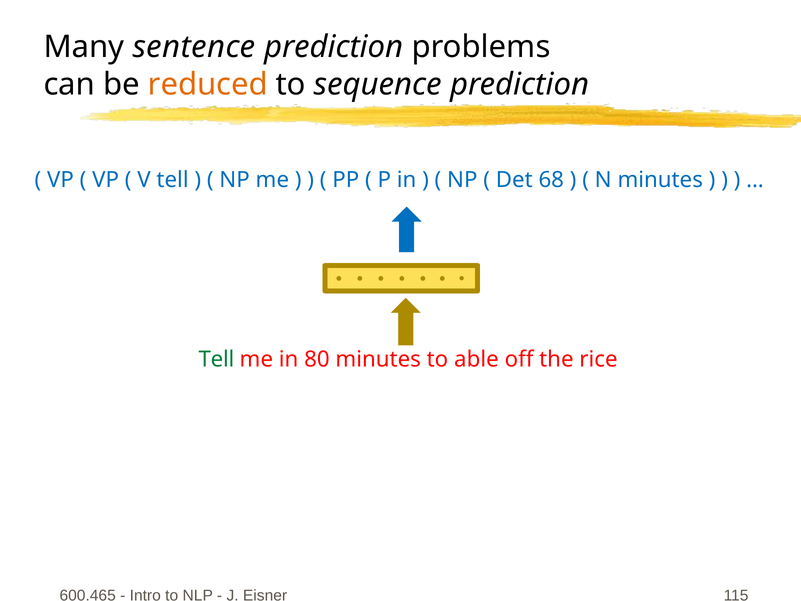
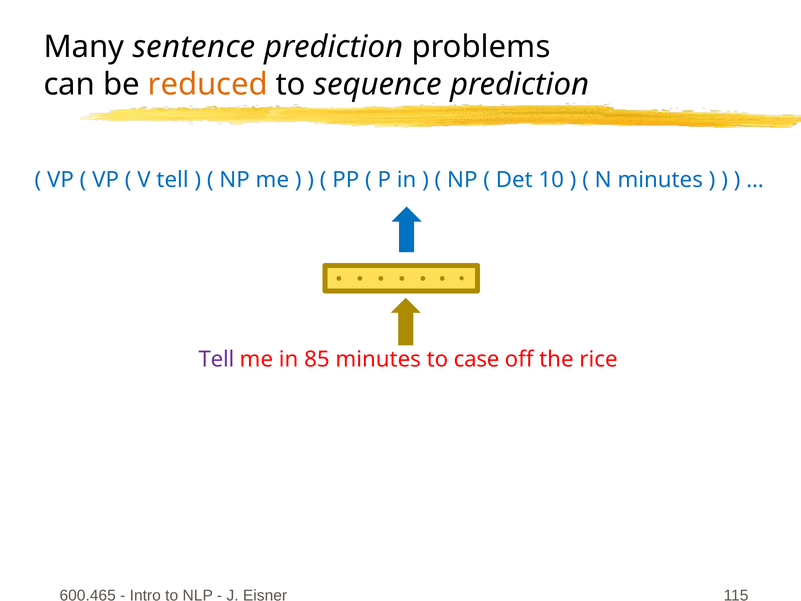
68: 68 -> 10 (551, 180)
Tell colour: green -> purple (216, 359)
80: 80 -> 85 (317, 359)
able: able -> case (477, 359)
